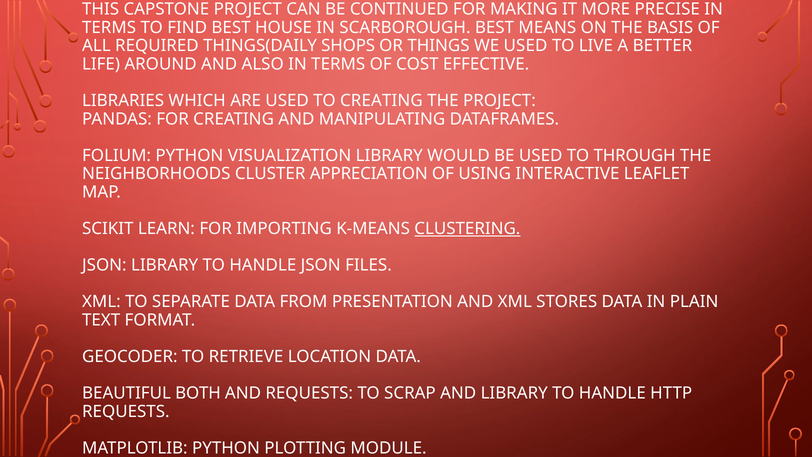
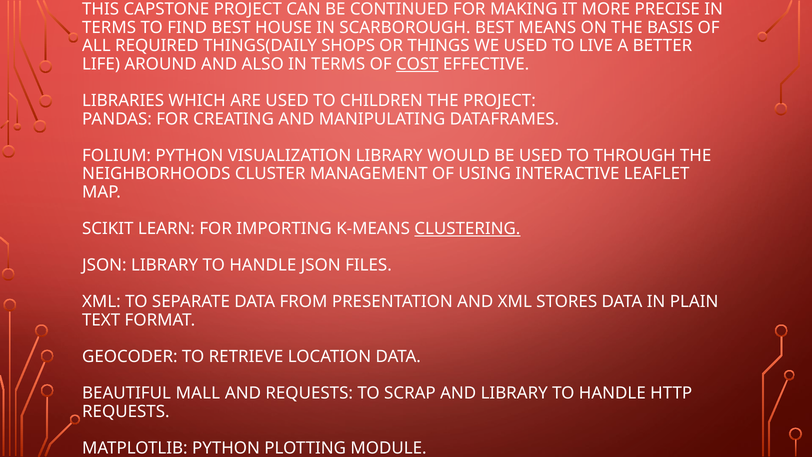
COST underline: none -> present (417, 64)
TO CREATING: CREATING -> CHILDREN (381, 101)
APPRECIATION: APPRECIATION -> MANAGEMENT (369, 174)
BOTH: BOTH -> MALL (198, 393)
